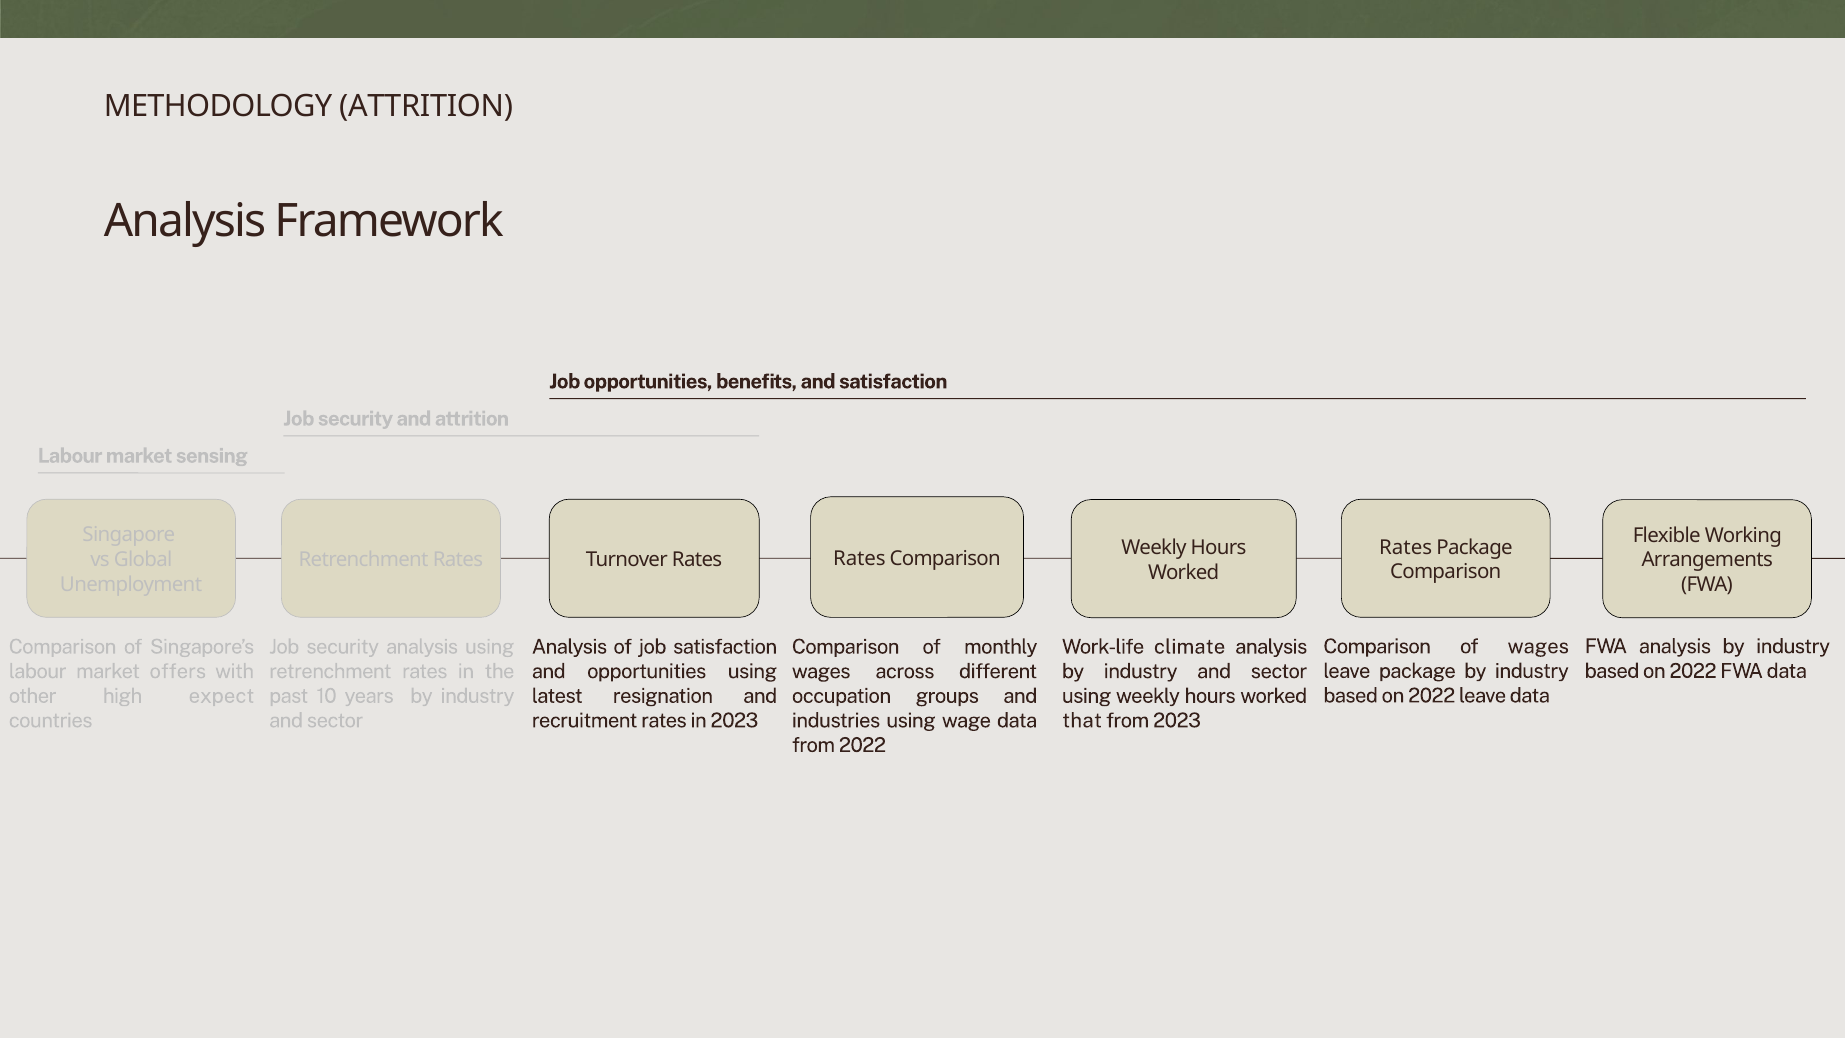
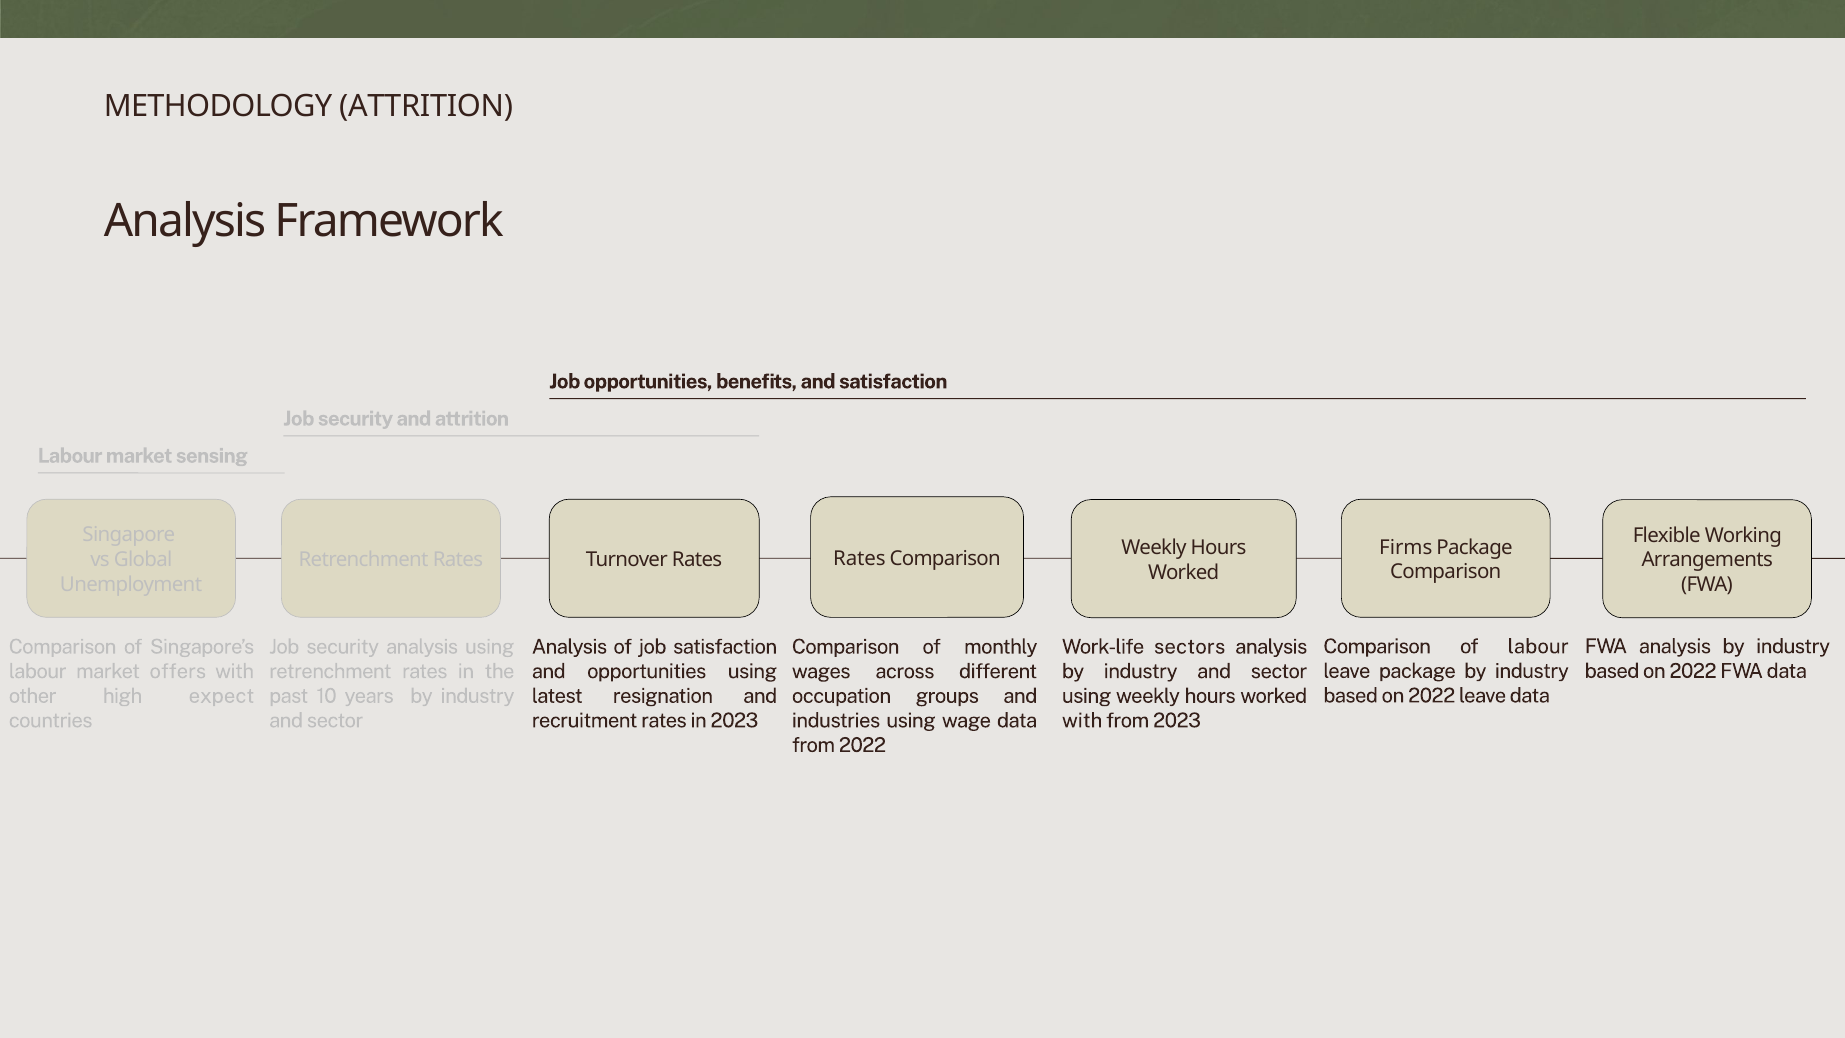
Rates: Rates -> Firms (1406, 547)
of wages: wages -> labour (1538, 646)
climate: climate -> sectors (1190, 647)
that: that -> with (1082, 720)
